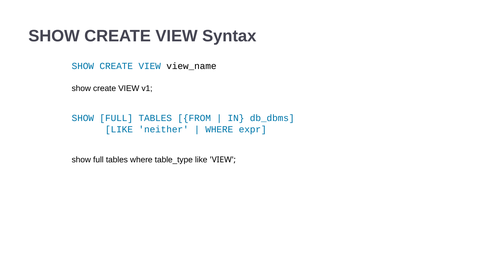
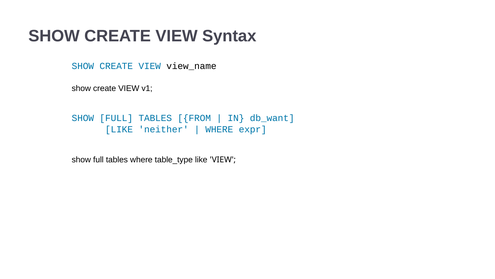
db_dbms: db_dbms -> db_want (272, 118)
